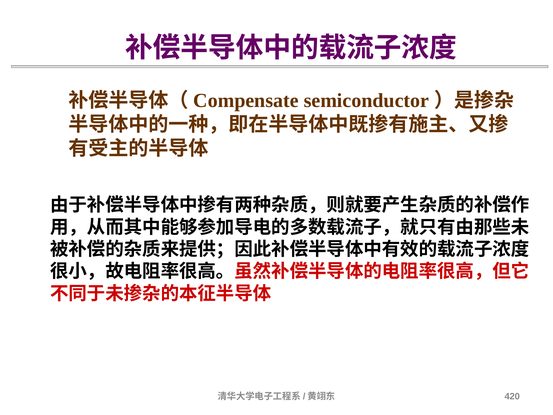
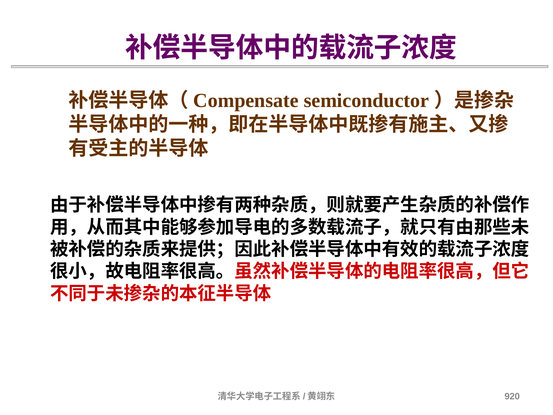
420: 420 -> 920 (512, 396)
